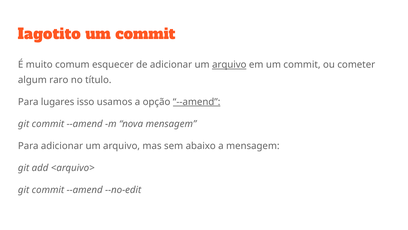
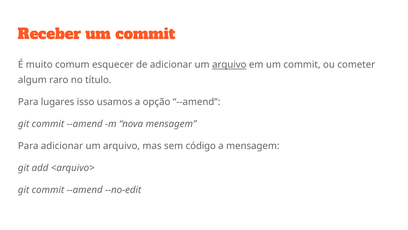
Iagotito: Iagotito -> Receber (50, 34)
--amend underline: present -> none (197, 102)
abaixo: abaixo -> código (201, 146)
